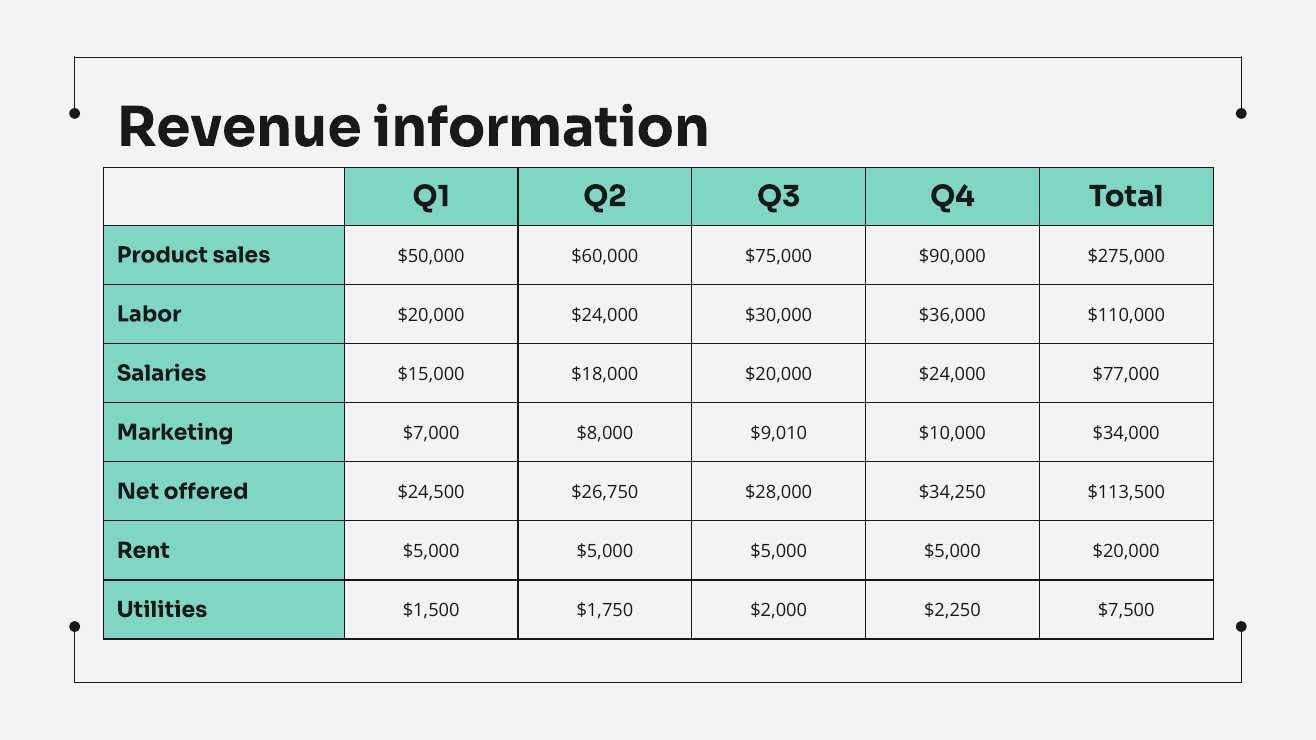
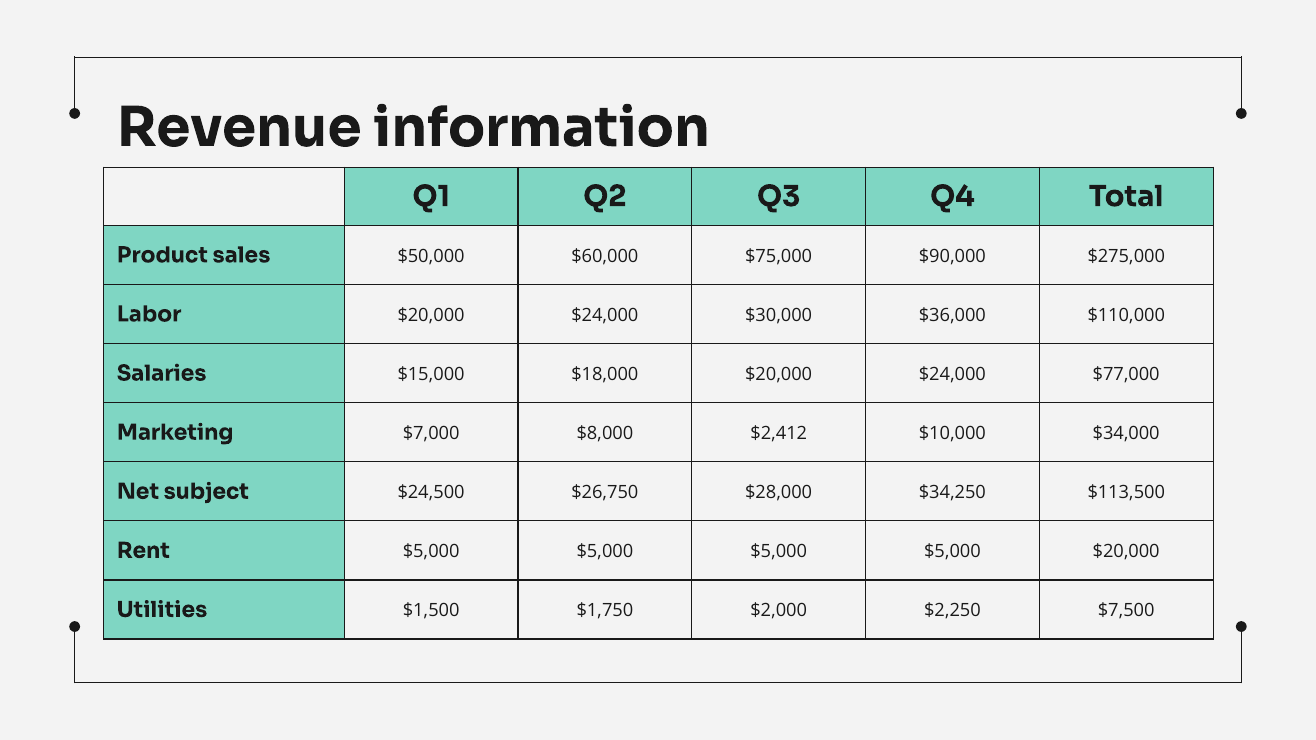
$9,010: $9,010 -> $2,412 (779, 433)
offered: offered -> subject (206, 492)
